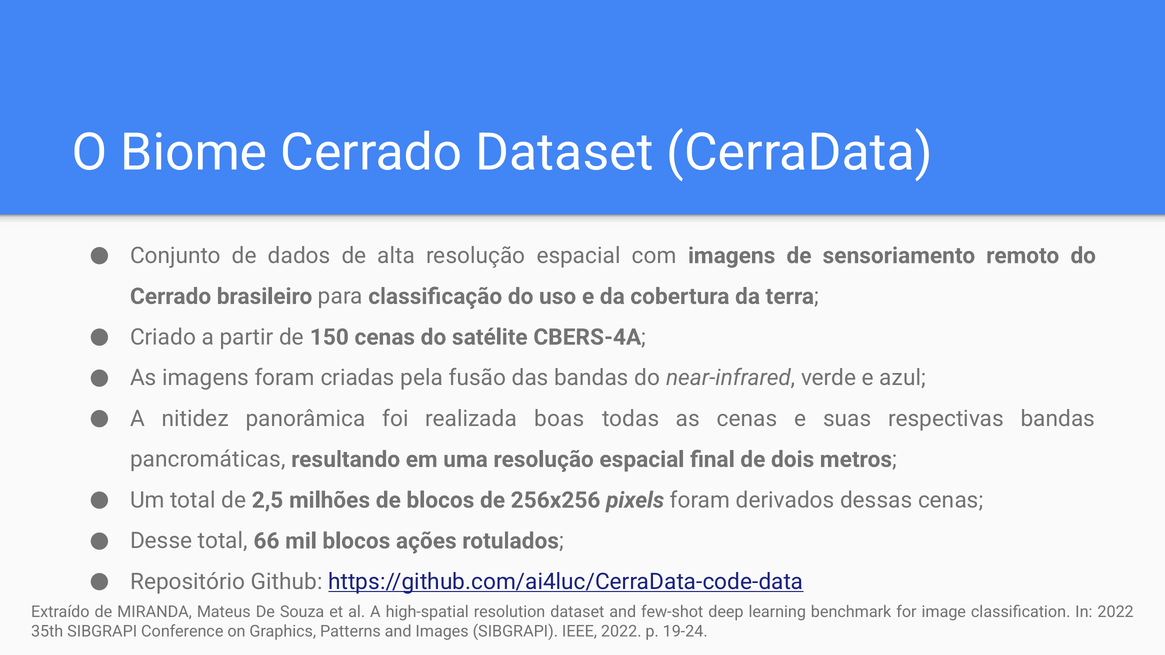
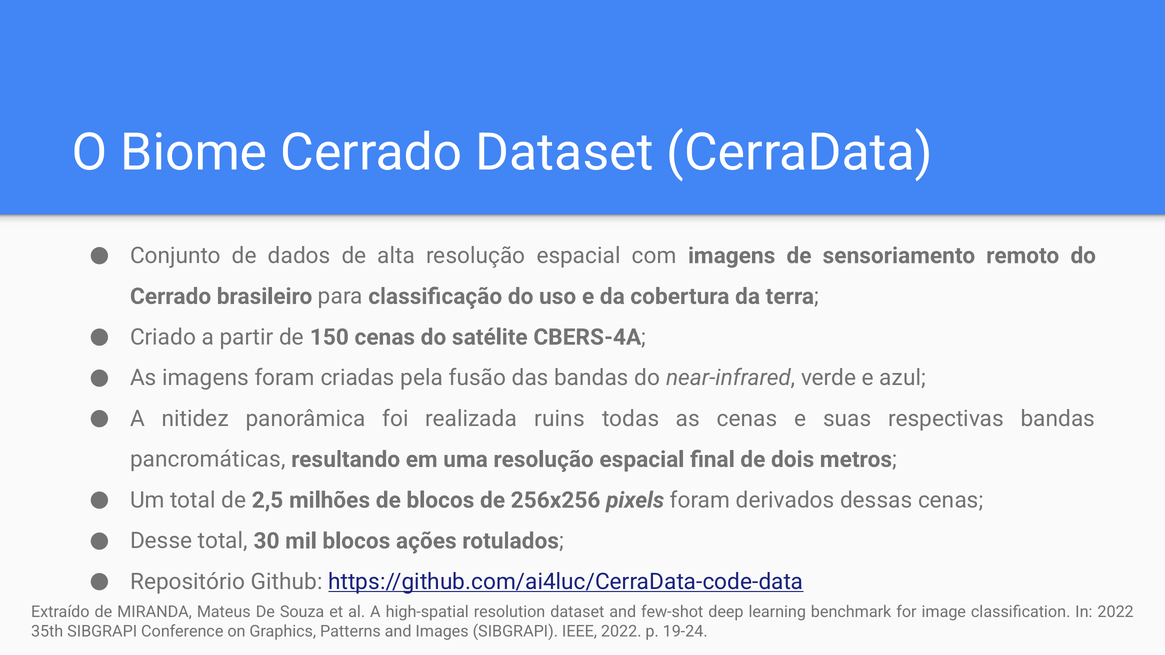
boas: boas -> ruins (560, 419)
66: 66 -> 30 (267, 541)
